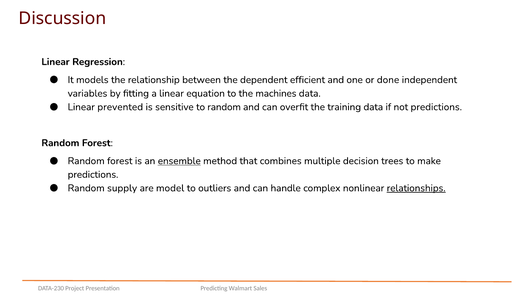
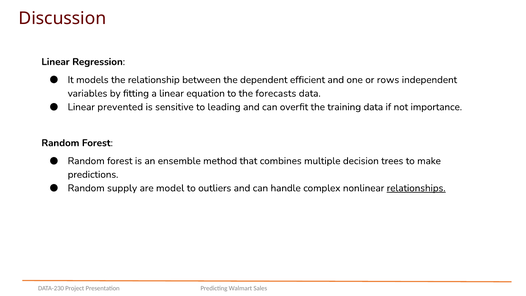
done: done -> rows (388, 80)
machines: machines -> forecasts (276, 93)
to random: random -> leading (224, 107)
not predictions: predictions -> importance (436, 107)
ensemble underline: present -> none (179, 161)
